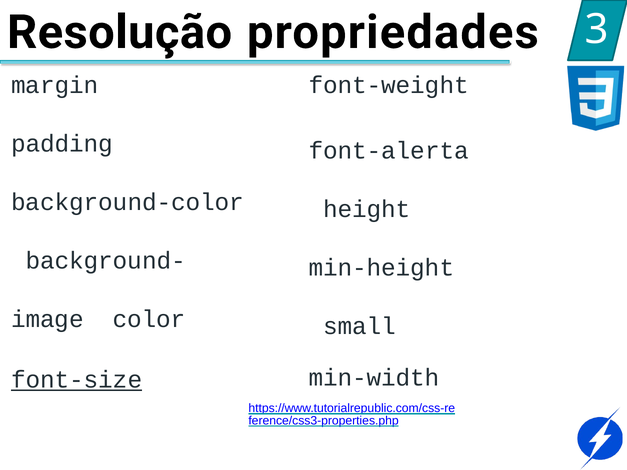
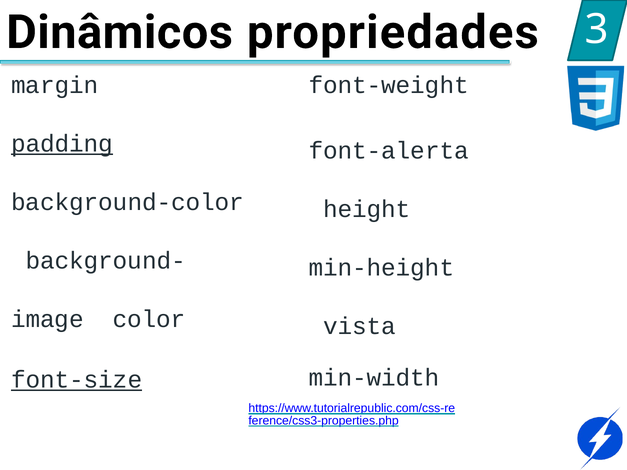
Resolução: Resolução -> Dinâmicos (120, 32)
padding underline: none -> present (62, 144)
small: small -> vista (359, 326)
